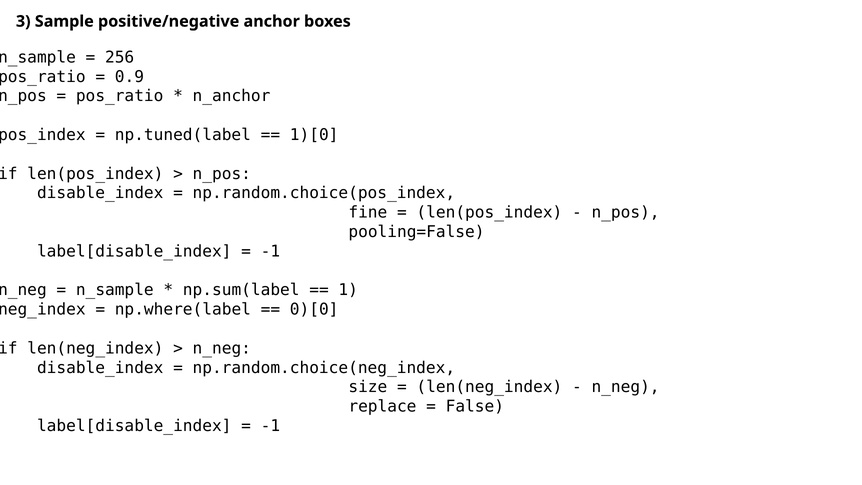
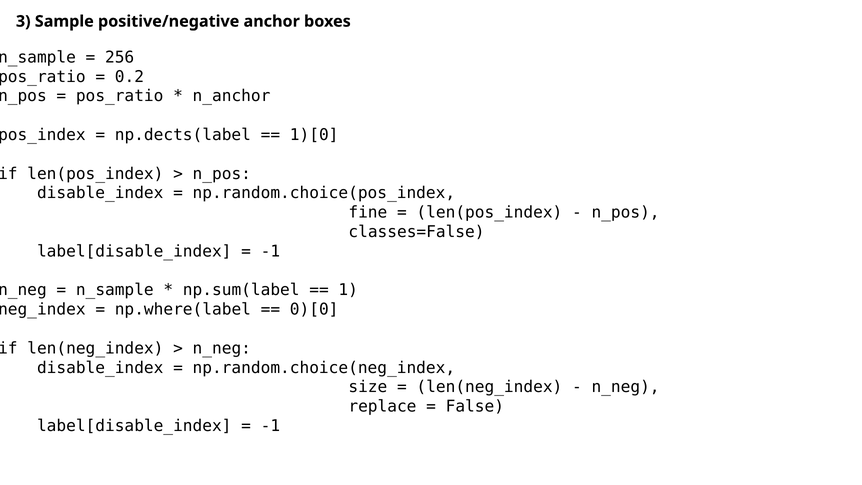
0.9: 0.9 -> 0.2 (129, 77)
np.tuned(label: np.tuned(label -> np.dects(label (183, 135)
pooling=False: pooling=False -> classes=False (416, 232)
